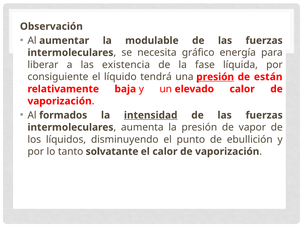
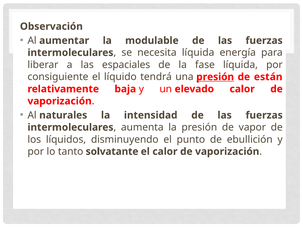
necesita gráfico: gráfico -> líquida (198, 53)
existencia: existencia -> espaciales (126, 65)
formados: formados -> naturales (63, 115)
intensidad underline: present -> none (151, 115)
